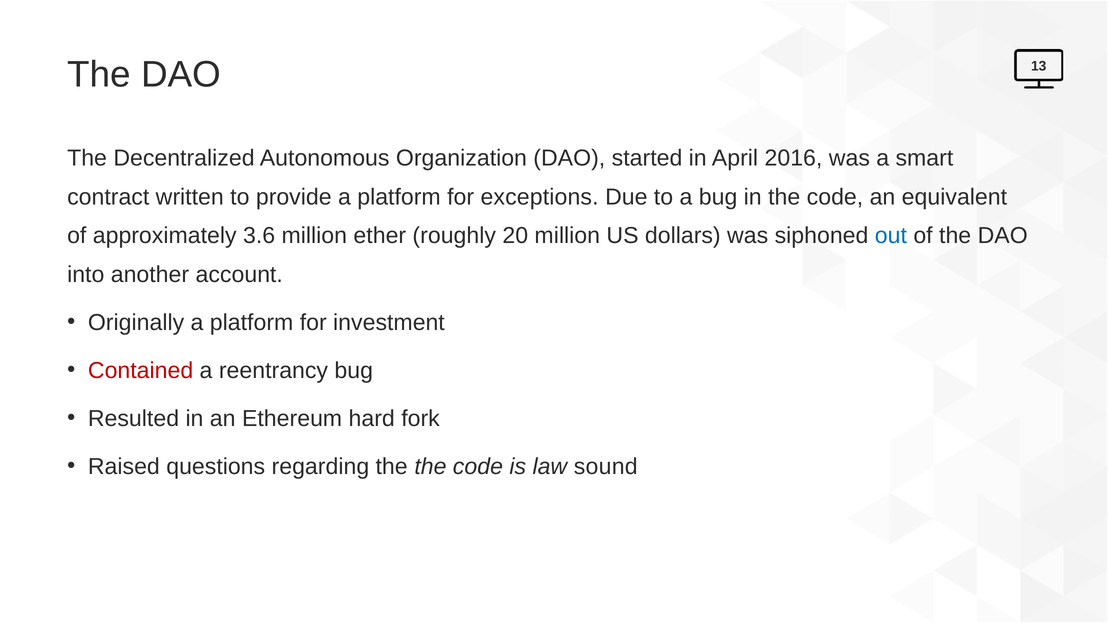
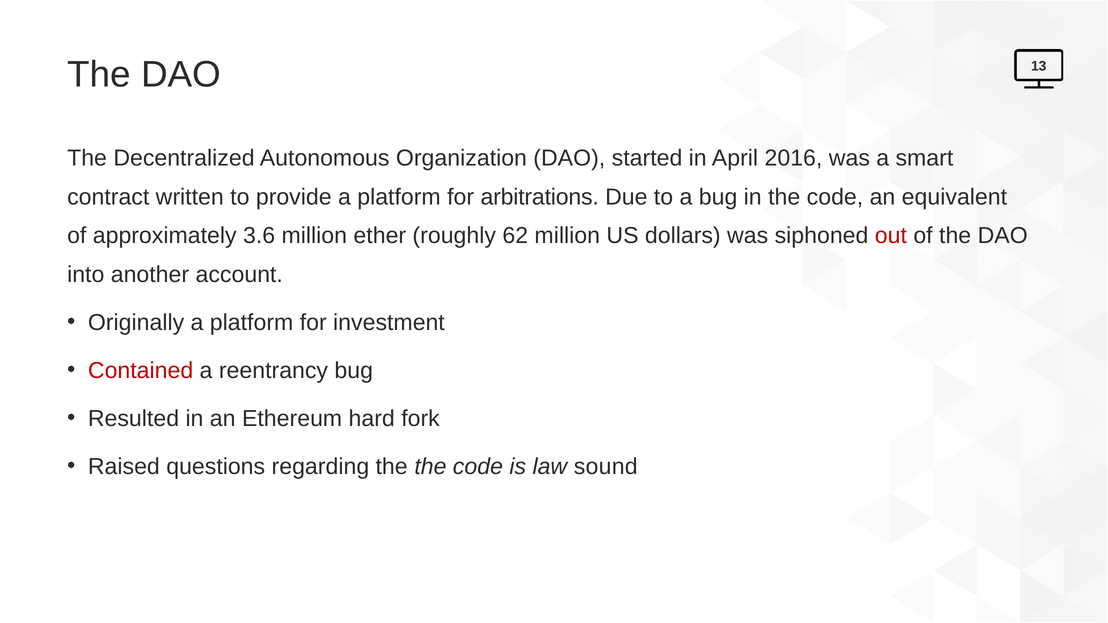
exceptions: exceptions -> arbitrations (540, 197)
20: 20 -> 62 (515, 236)
out colour: blue -> red (891, 236)
